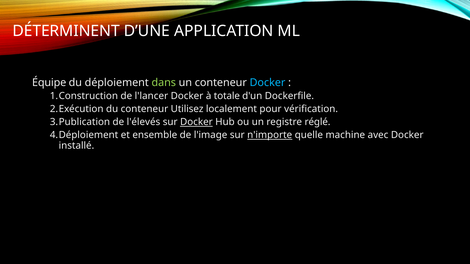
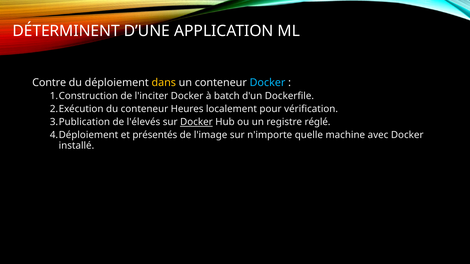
Équipe: Équipe -> Contre (49, 83)
dans colour: light green -> yellow (164, 83)
l'lancer: l'lancer -> l'inciter (151, 96)
totale: totale -> batch (227, 96)
Utilisez: Utilisez -> Heures (187, 109)
ensemble: ensemble -> présentés (155, 135)
n'importe underline: present -> none (270, 135)
